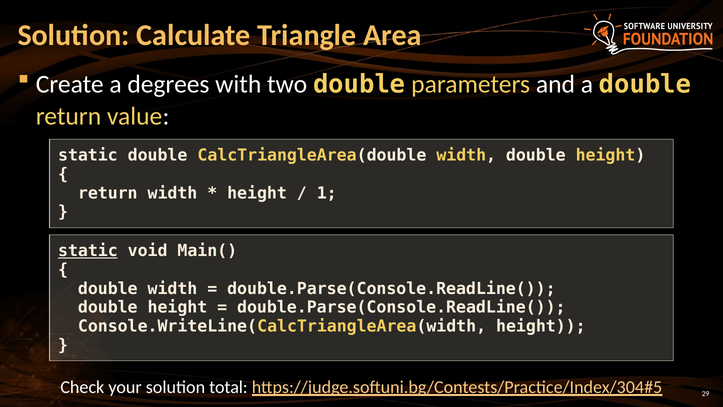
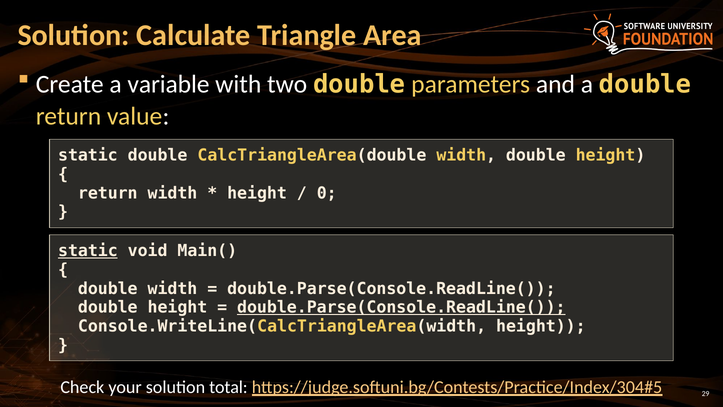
degrees: degrees -> variable (168, 84)
1: 1 -> 0 (327, 193)
double.Parse(Console.ReadLine( underline: none -> present (401, 307)
